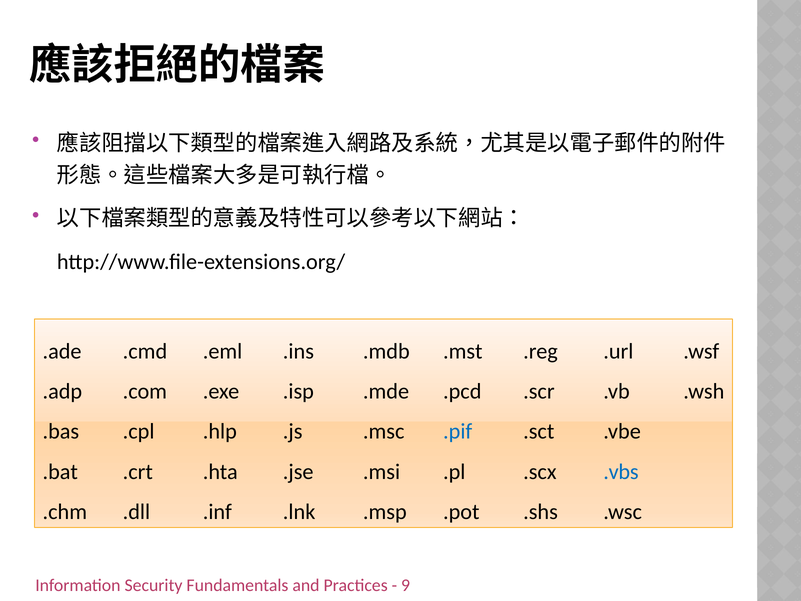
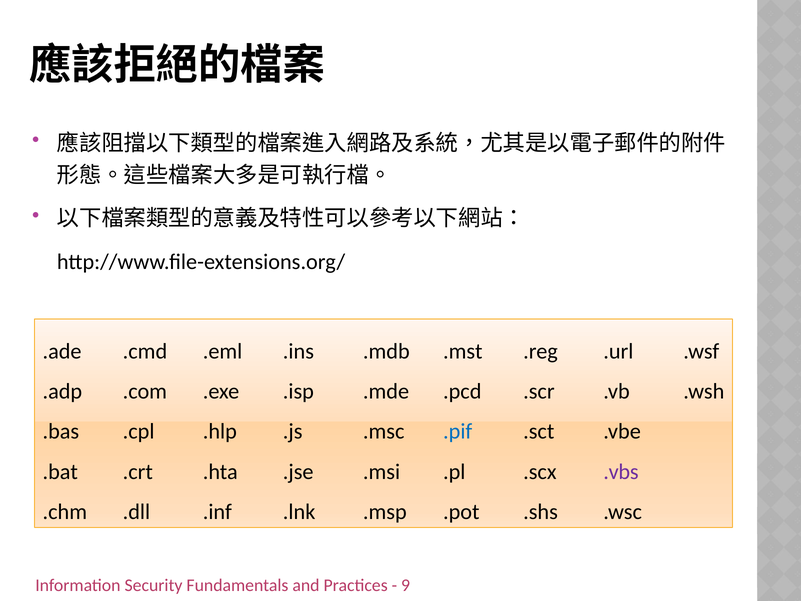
.vbs colour: blue -> purple (621, 471)
